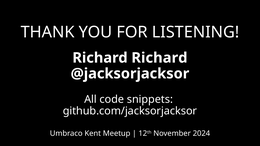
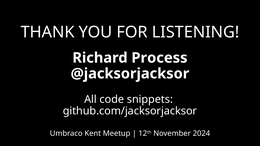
Richard Richard: Richard -> Process (159, 58)
